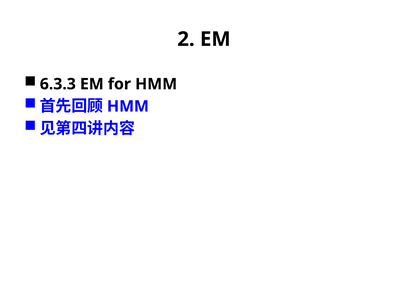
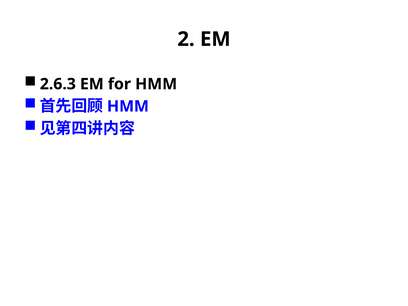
6.3.3: 6.3.3 -> 2.6.3 (58, 84)
